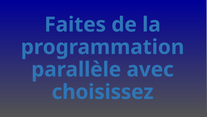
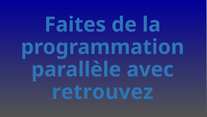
choisissez: choisissez -> retrouvez (102, 92)
